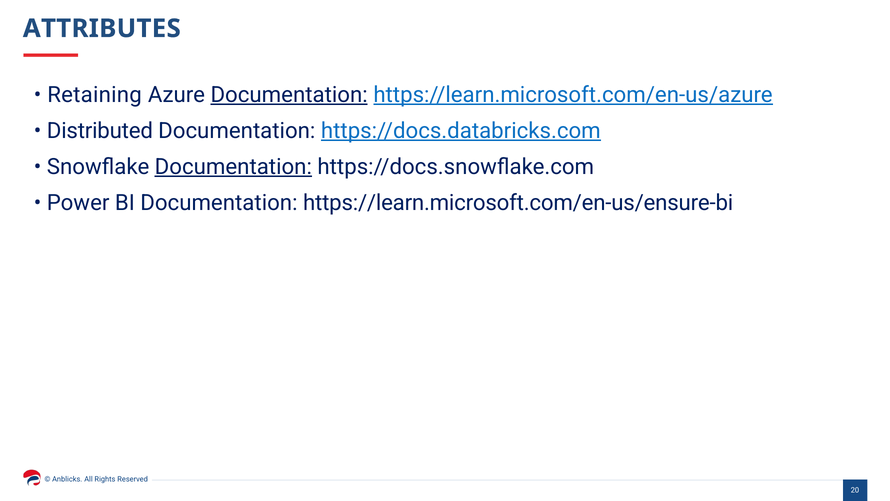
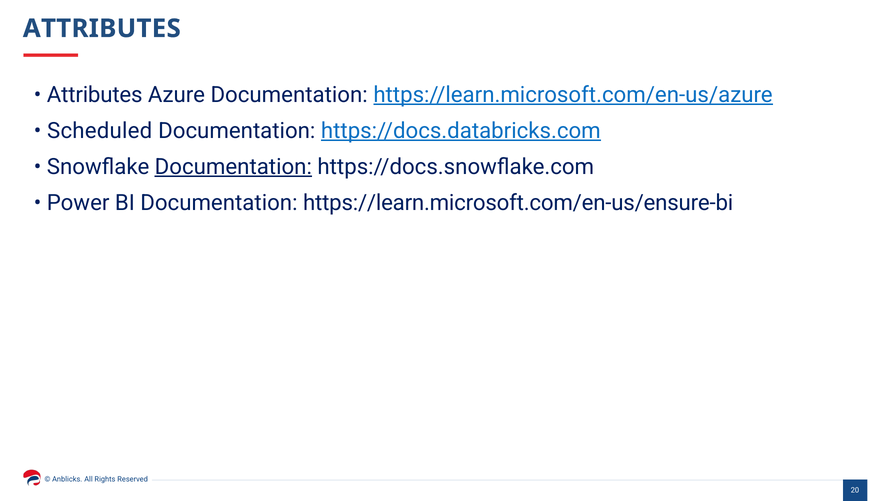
Retaining: Retaining -> Attributes (95, 95)
Documentation underline: present -> none (289, 95)
Distributed: Distributed -> Scheduled (100, 131)
